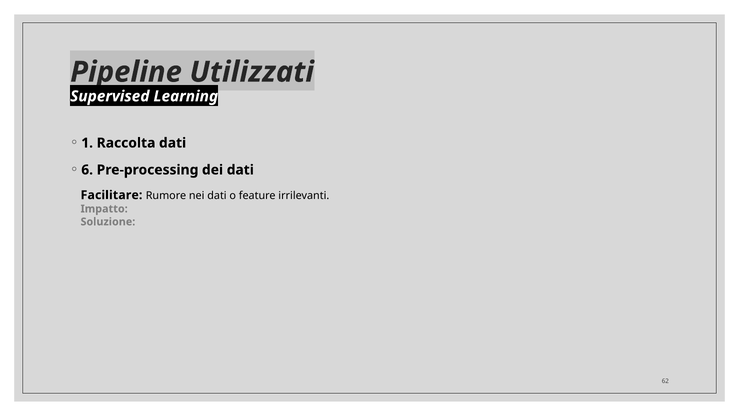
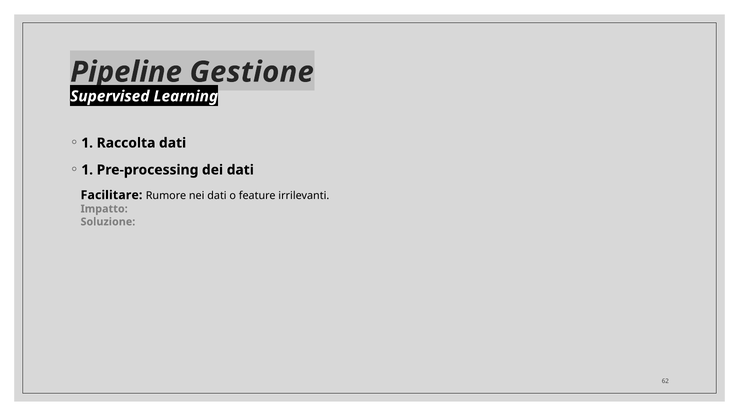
Utilizzati: Utilizzati -> Gestione (252, 72)
6: 6 -> 1 (87, 170)
